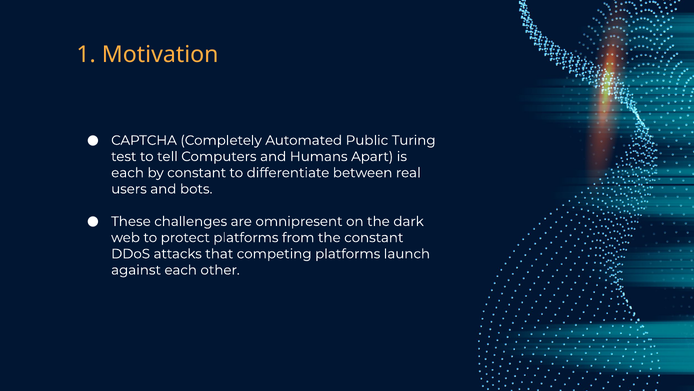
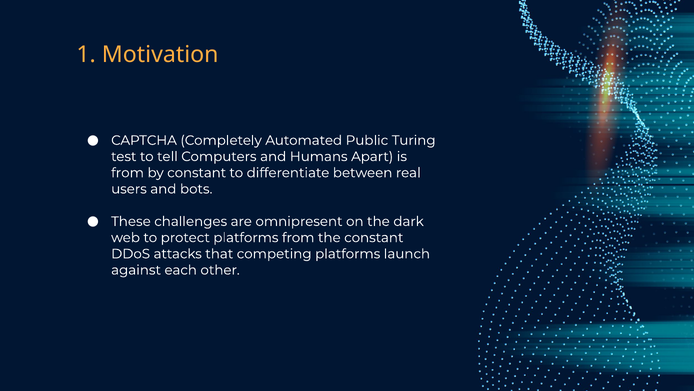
each: each -> from (128, 173)
